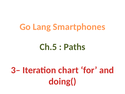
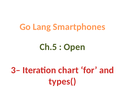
Paths: Paths -> Open (74, 47)
doing(: doing( -> types( (62, 81)
